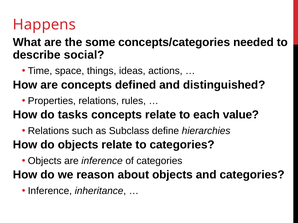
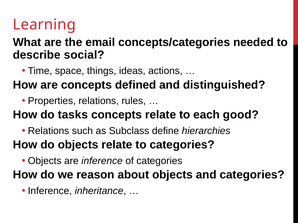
Happens: Happens -> Learning (44, 25)
some: some -> email (100, 42)
value: value -> good (241, 115)
